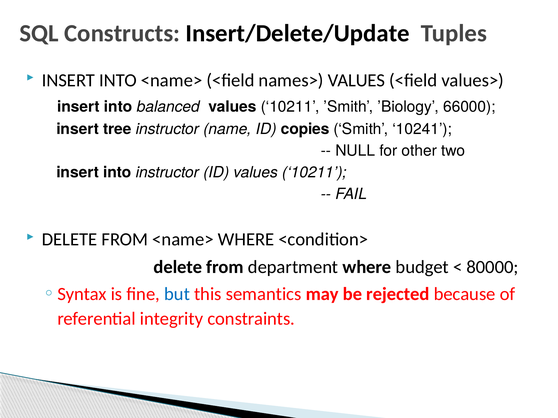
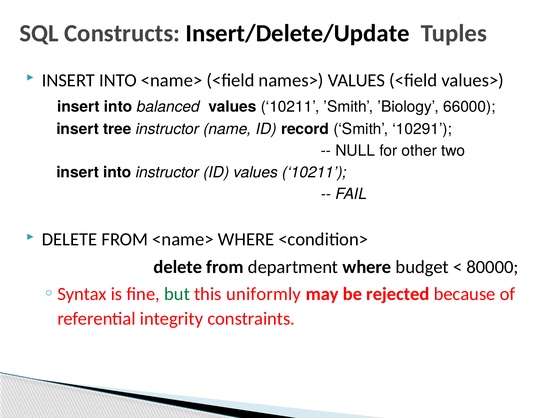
copies: copies -> record (305, 129)
10241: 10241 -> 10291 (422, 129)
but colour: blue -> green (177, 294)
semantics: semantics -> uniformly (264, 294)
